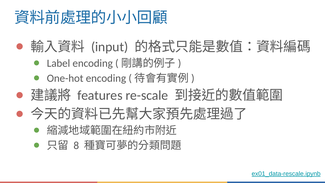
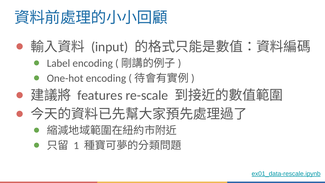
8: 8 -> 1 (76, 145)
